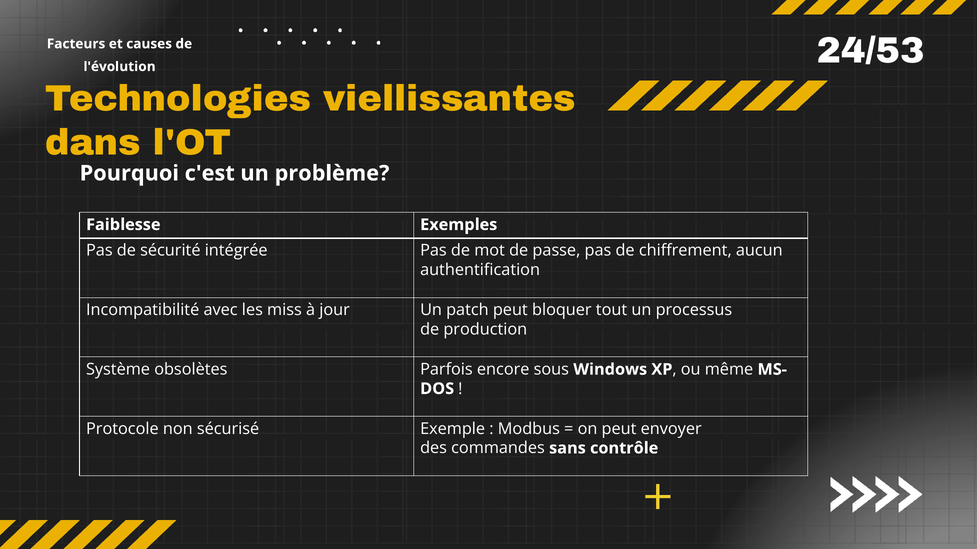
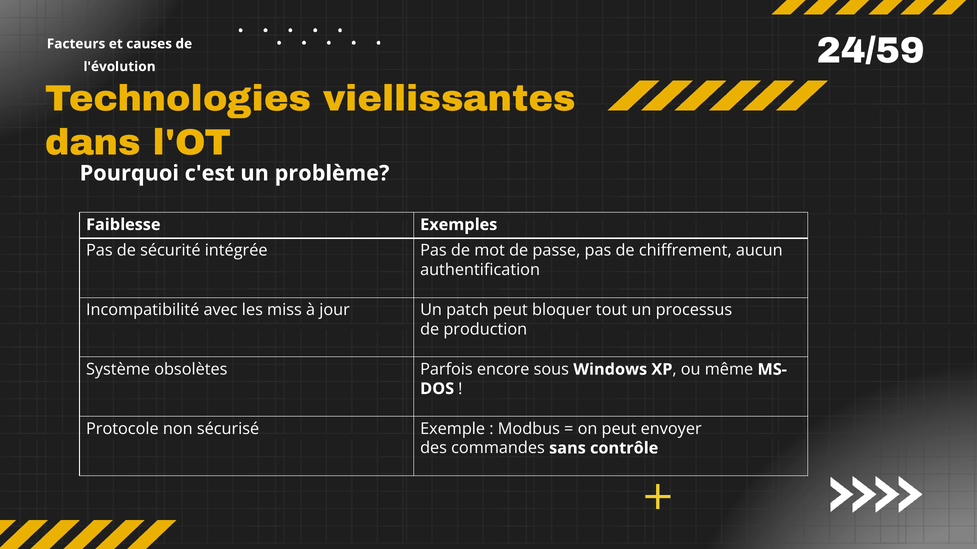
24/53: 24/53 -> 24/59 (871, 51)
